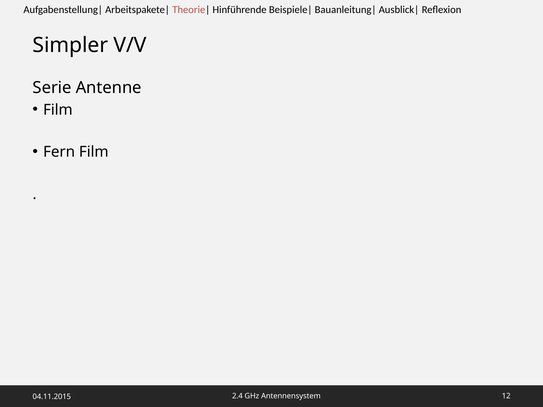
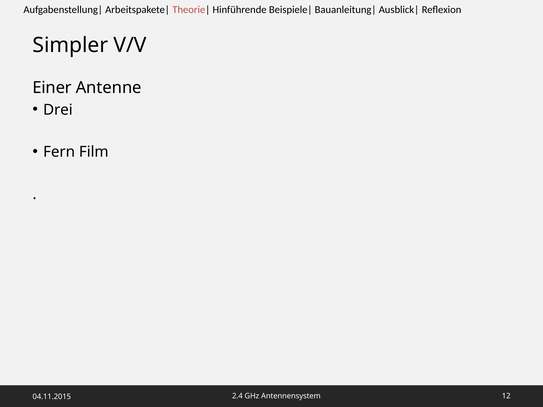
Serie: Serie -> Einer (52, 88)
Film: Film -> Drei (58, 110)
